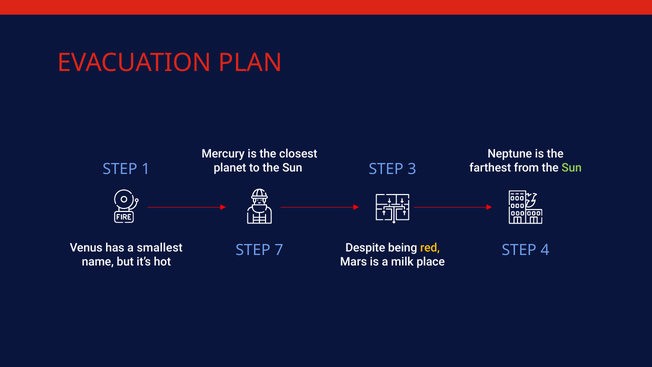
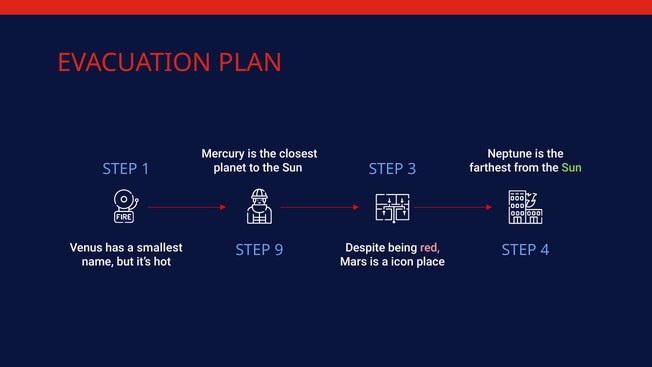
7: 7 -> 9 (279, 250)
red colour: yellow -> pink (430, 248)
milk: milk -> icon (402, 262)
